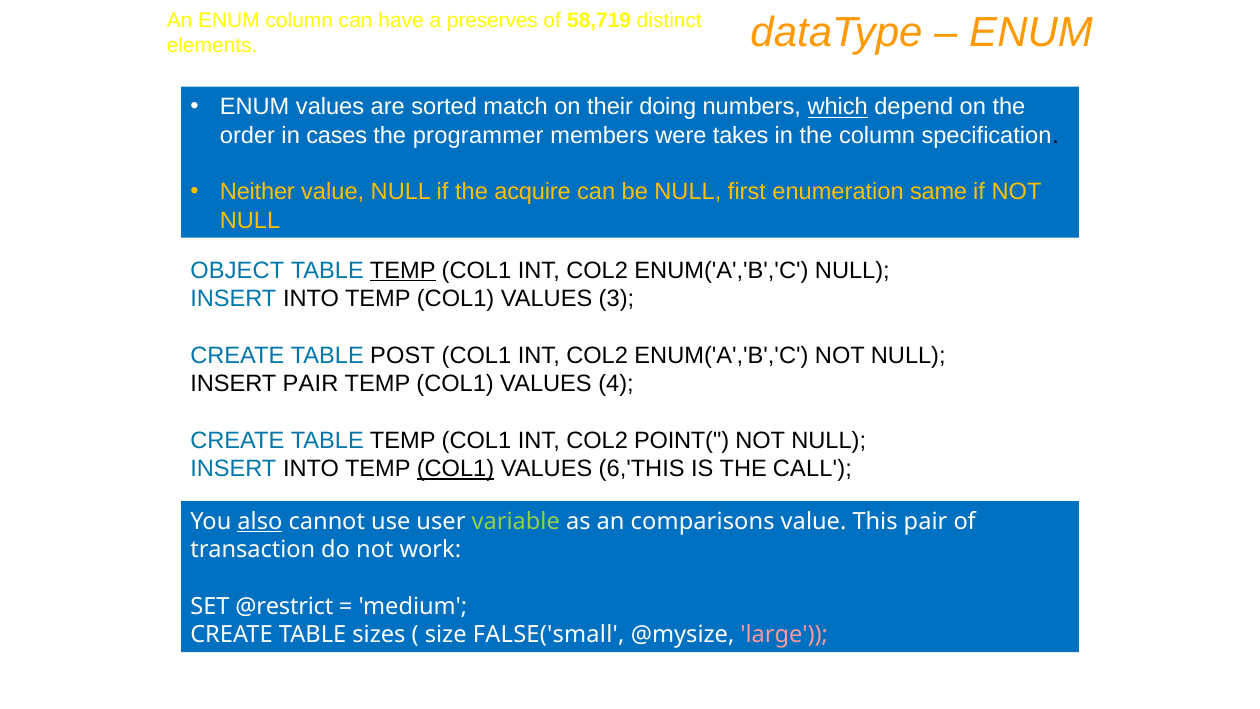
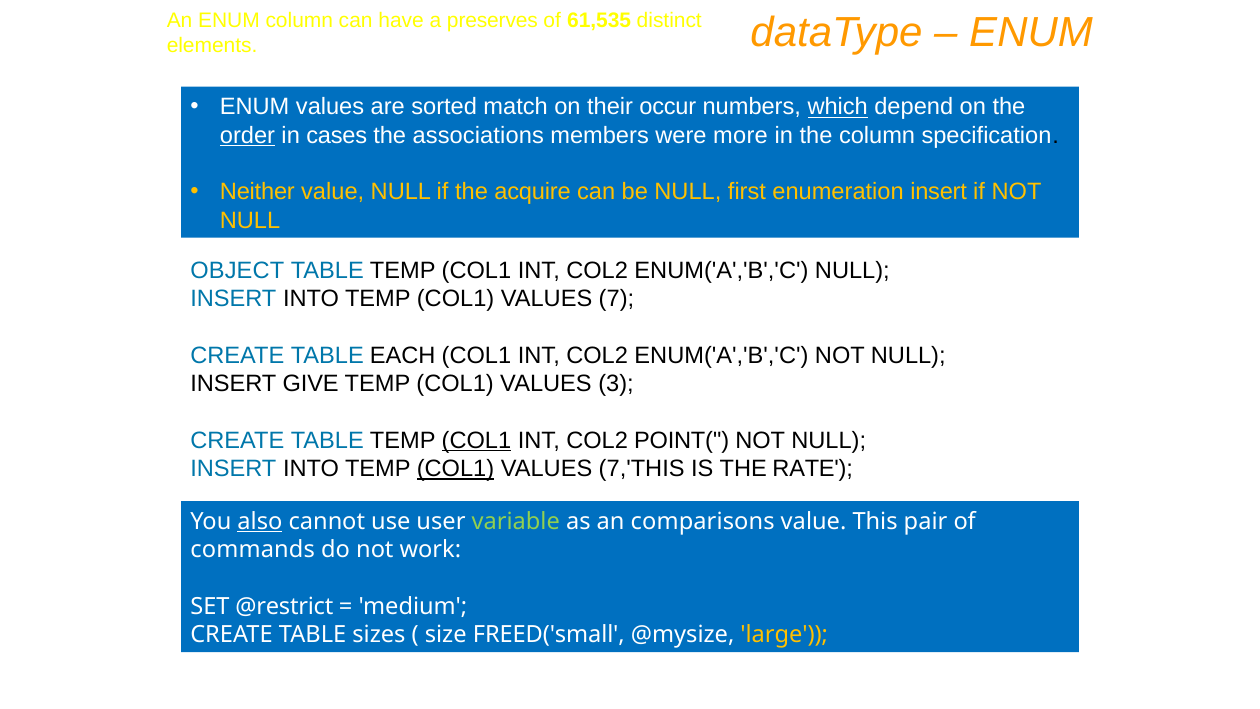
58,719: 58,719 -> 61,535 (599, 20)
doing: doing -> occur (668, 107)
order underline: none -> present (247, 135)
programmer: programmer -> associations (478, 135)
takes: takes -> more (740, 135)
enumeration same: same -> insert (939, 192)
TEMP underline: present -> none (403, 270)
3: 3 -> 7 (616, 298)
POST: POST -> EACH (403, 355)
INSERT PAIR: PAIR -> GIVE (311, 384)
4: 4 -> 3 (616, 384)
COL1 underline: none -> present (476, 440)
6,'THIS: 6,'THIS -> 7,'THIS (642, 469)
CALL: CALL -> RATE (813, 469)
transaction: transaction -> commands (253, 550)
FALSE('small: FALSE('small -> FREED('small (549, 635)
large colour: pink -> yellow (784, 635)
